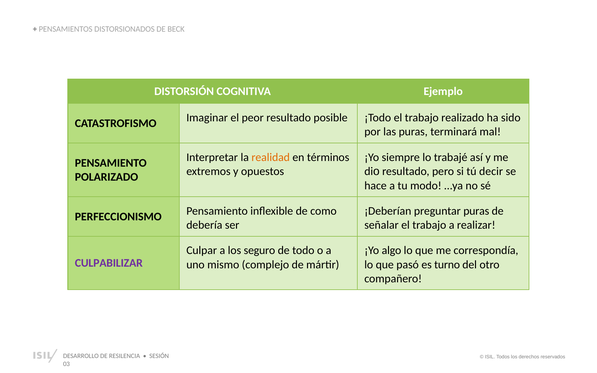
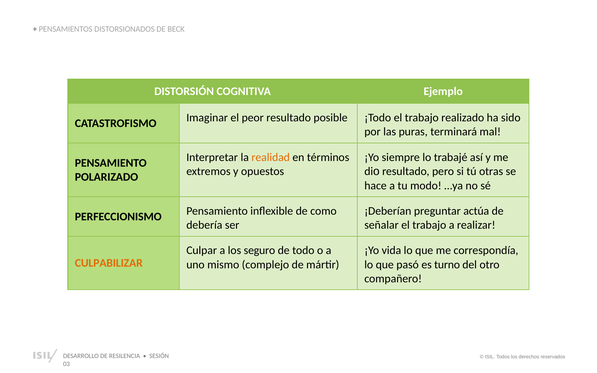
decir: decir -> otras (491, 171)
preguntar puras: puras -> actúa (476, 211)
algo: algo -> vida (391, 251)
CULPABILIZAR colour: purple -> orange (109, 263)
